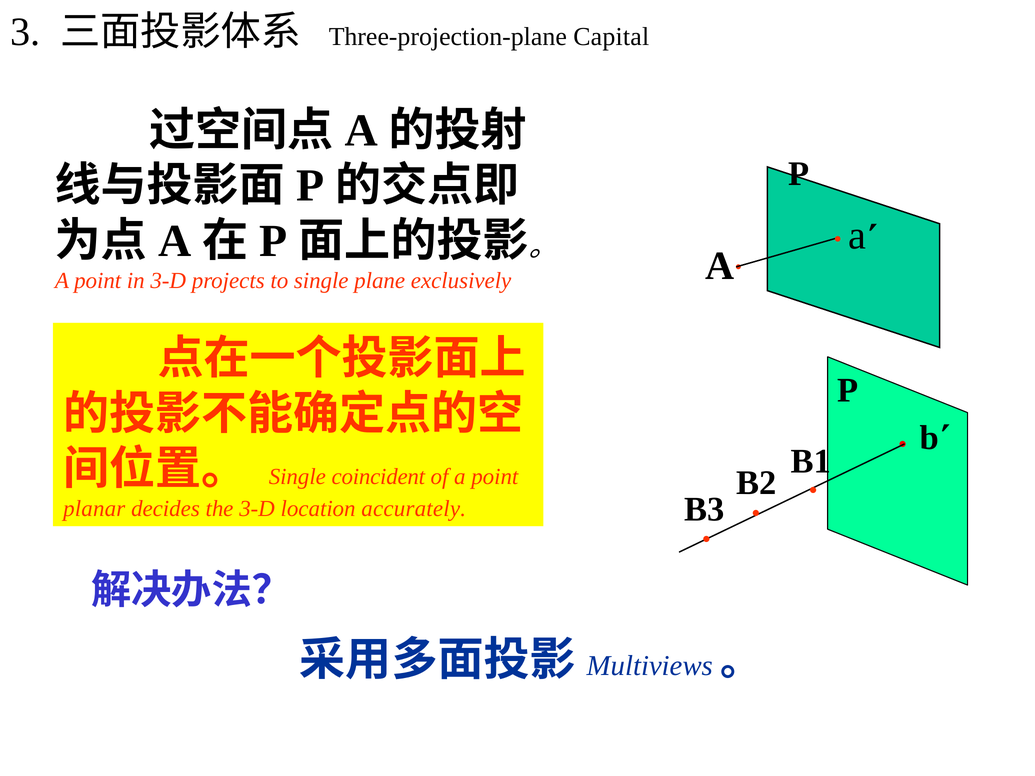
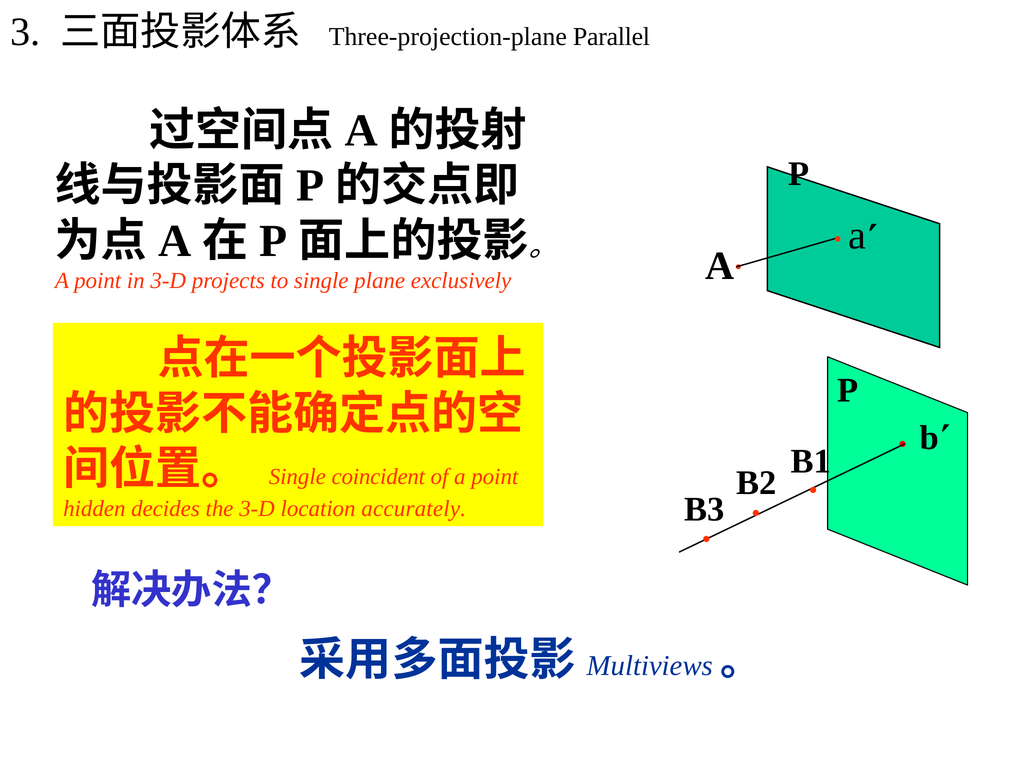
Capital: Capital -> Parallel (611, 37)
planar: planar -> hidden (94, 509)
